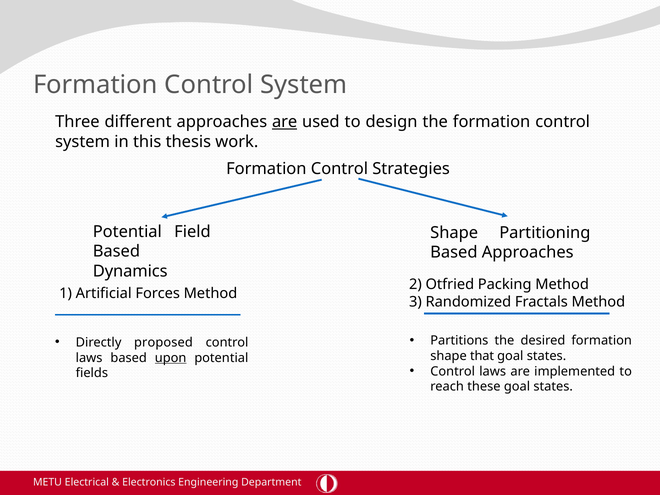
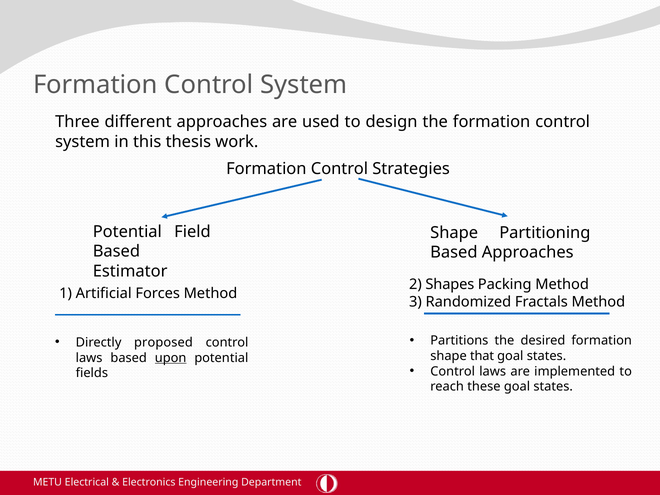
are underline: present -> none (285, 122)
Dynamics: Dynamics -> Estimator (130, 271)
Otfried: Otfried -> Shapes (450, 284)
